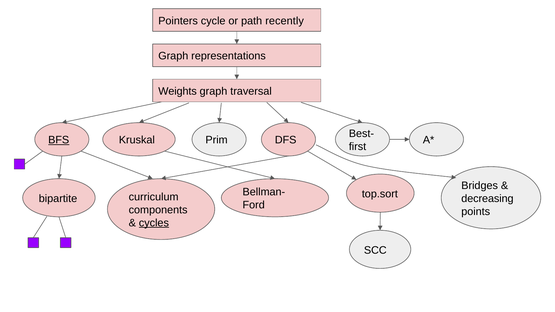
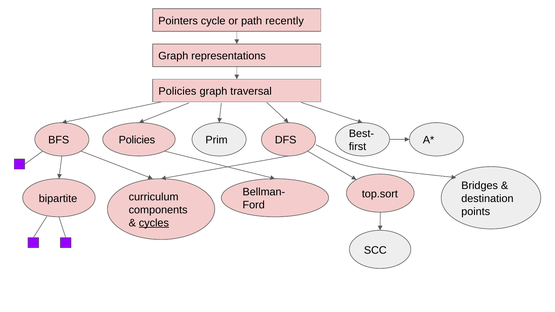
Weights: Weights -> Policies (177, 91)
BFS underline: present -> none (59, 140)
Kruskal: Kruskal -> Policies (137, 140)
decreasing: decreasing -> destination (487, 199)
